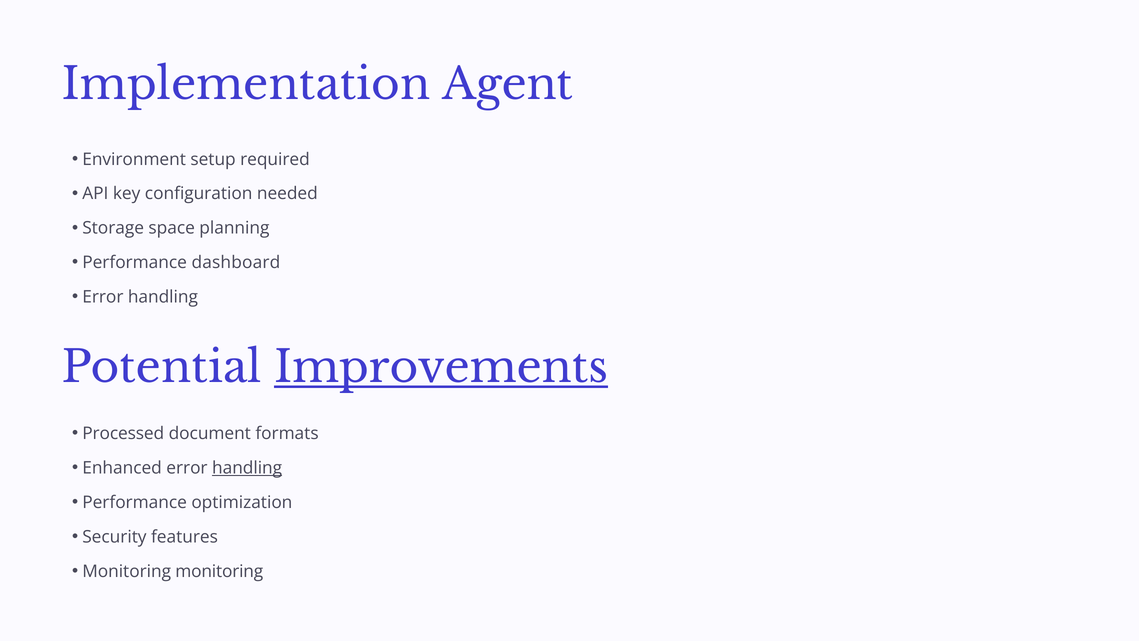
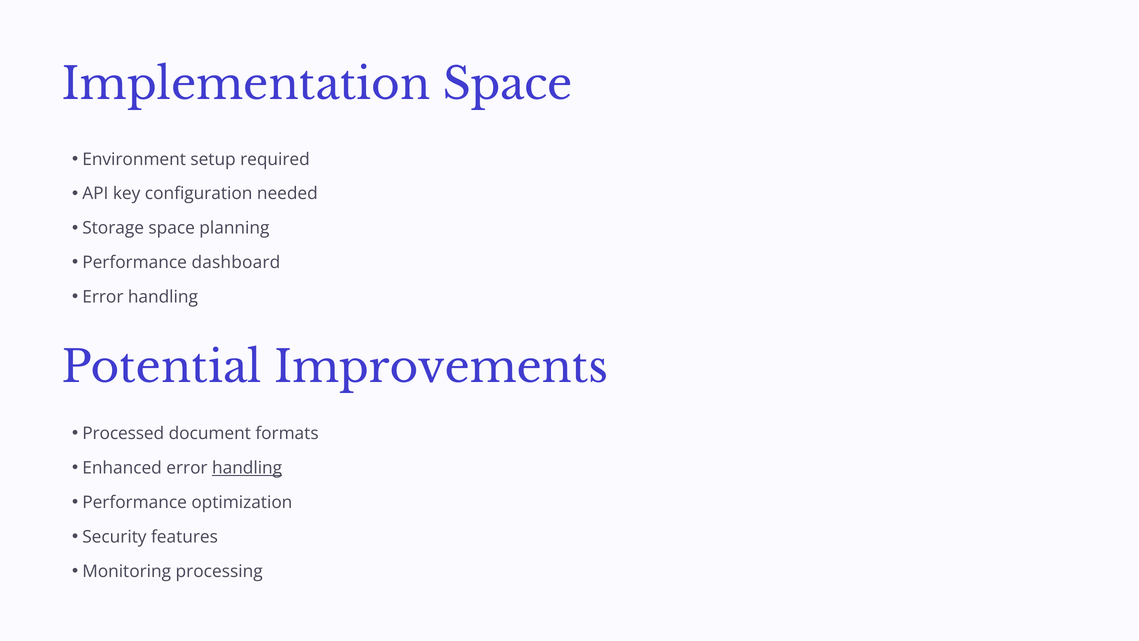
Implementation Agent: Agent -> Space (508, 85)
Improvements underline: present -> none (441, 368)
Monitoring monitoring: monitoring -> processing (219, 571)
